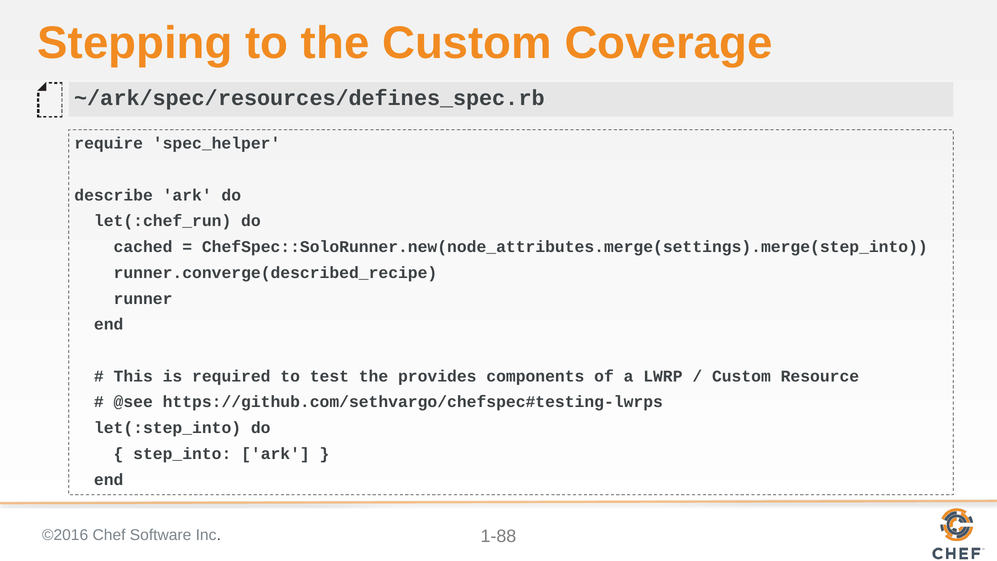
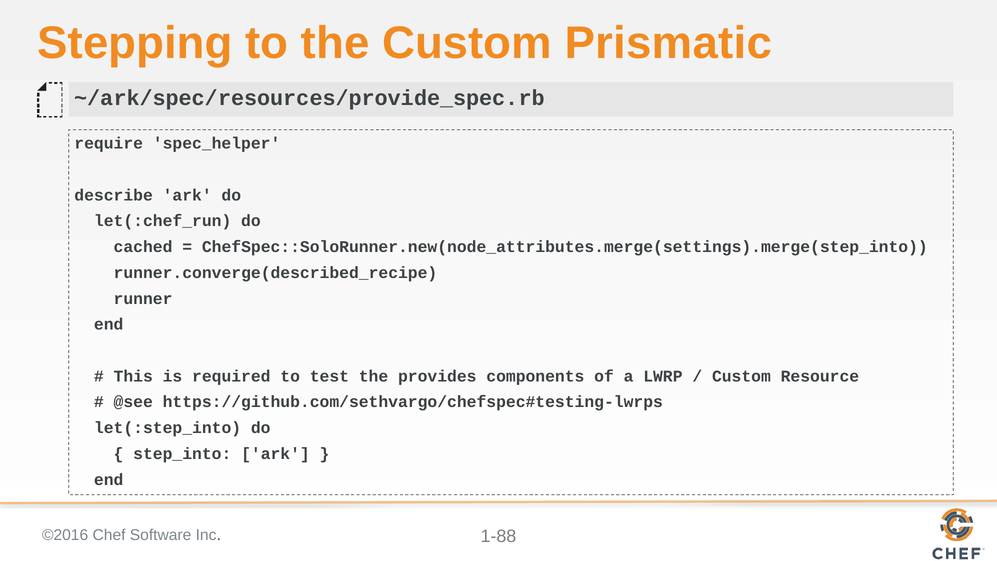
Coverage: Coverage -> Prismatic (668, 43)
~/ark/spec/resources/defines_spec.rb: ~/ark/spec/resources/defines_spec.rb -> ~/ark/spec/resources/provide_spec.rb (310, 98)
